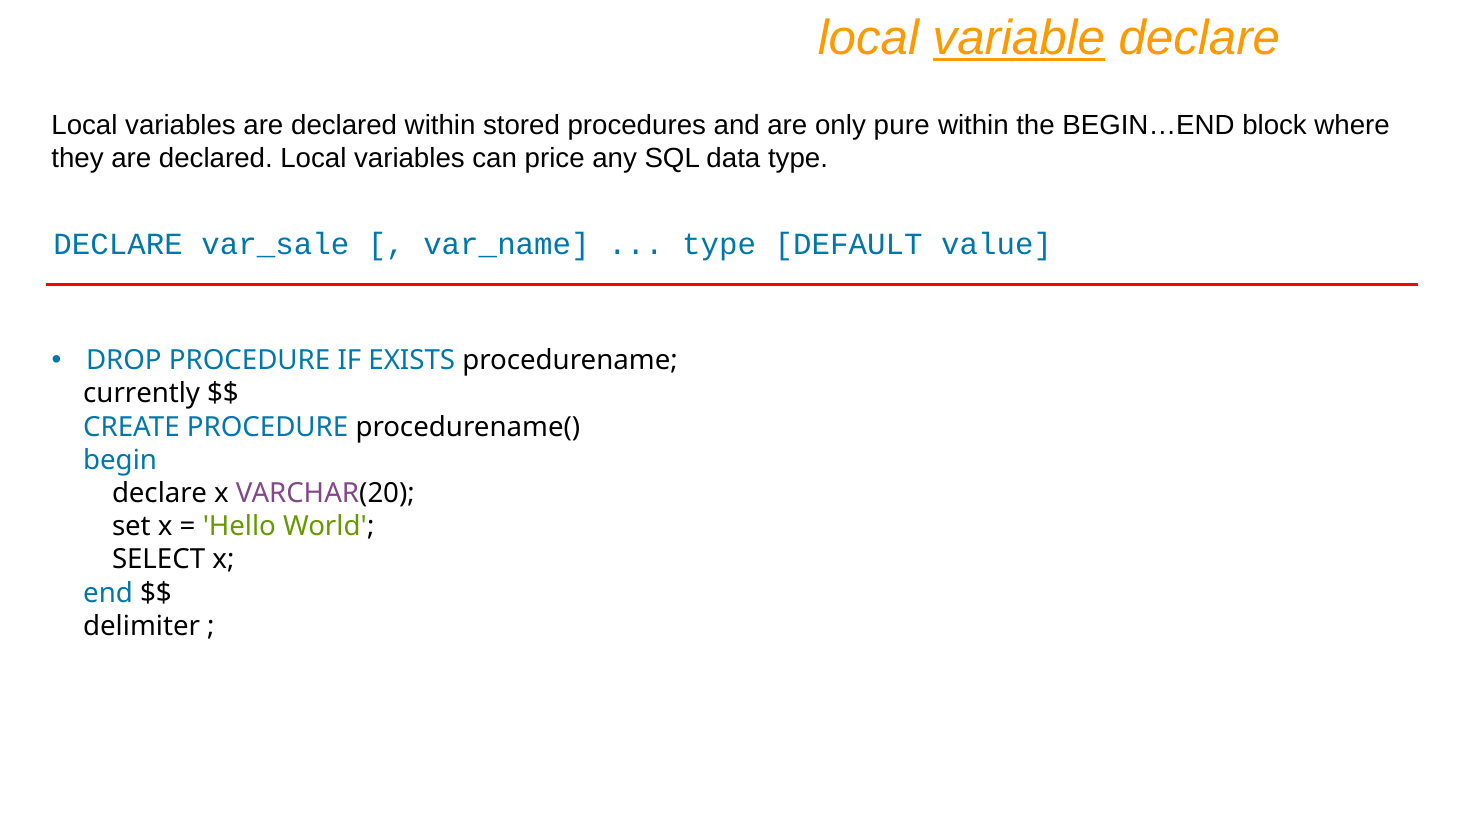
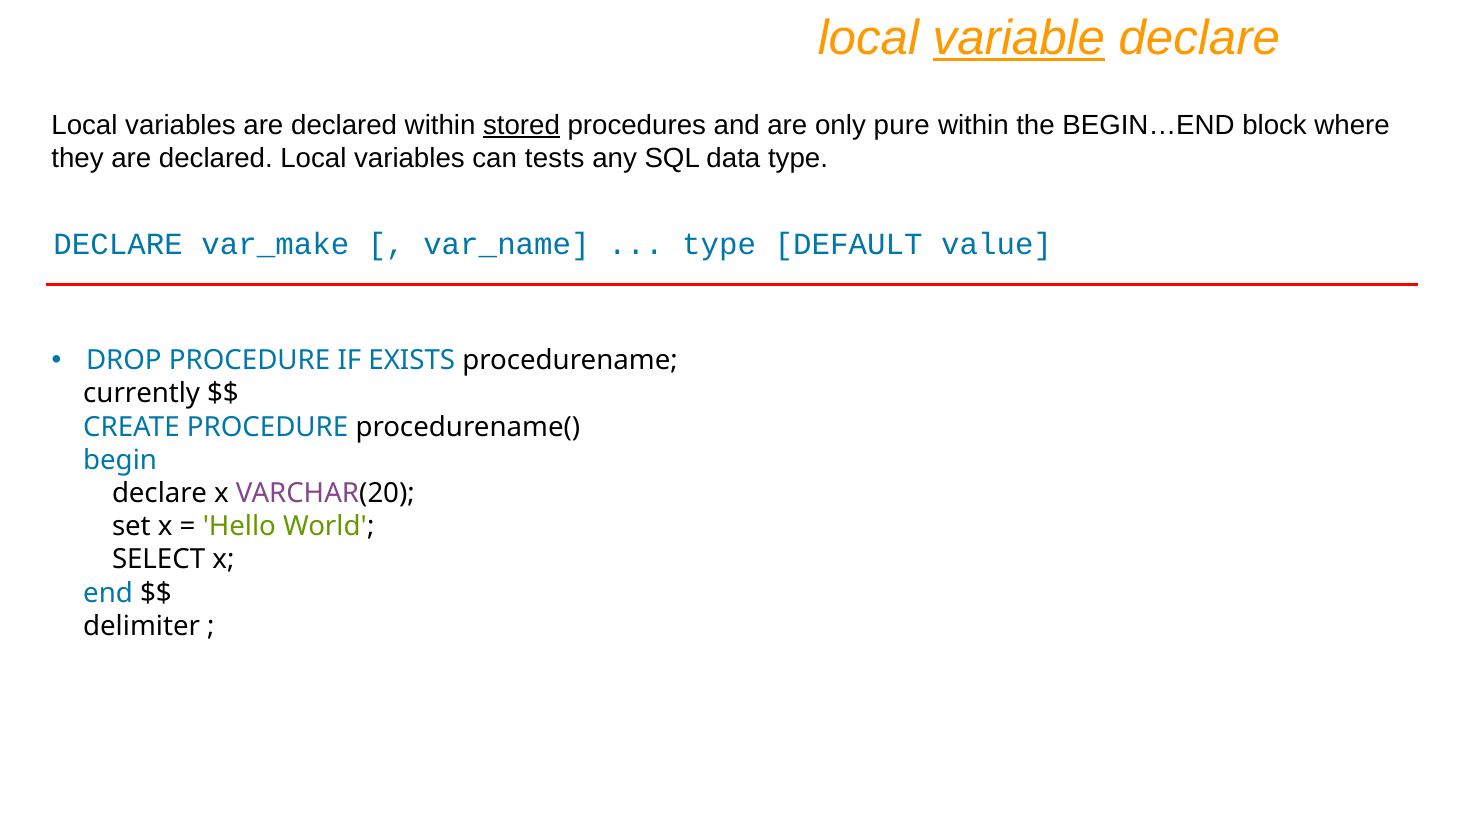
stored underline: none -> present (522, 125)
price: price -> tests (555, 159)
var_sale: var_sale -> var_make (275, 244)
